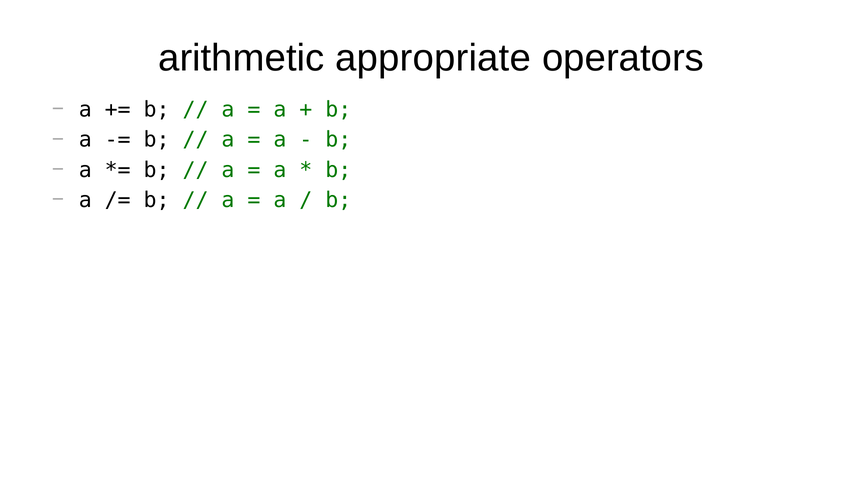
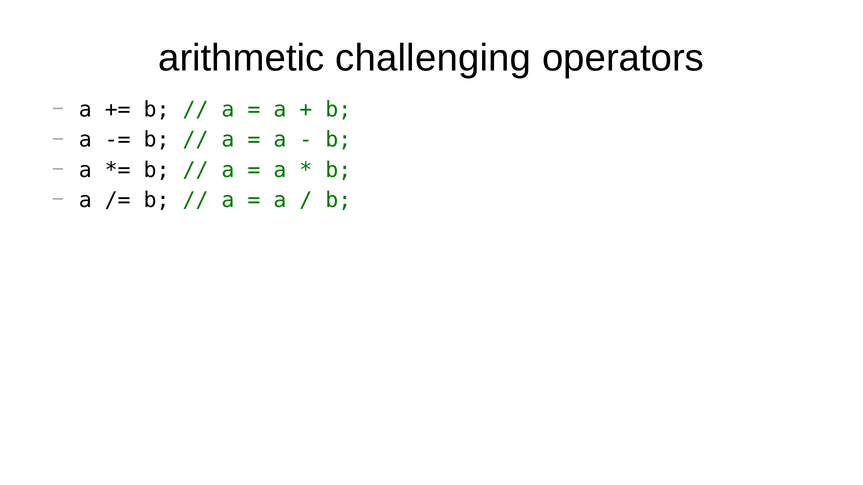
appropriate: appropriate -> challenging (433, 58)
